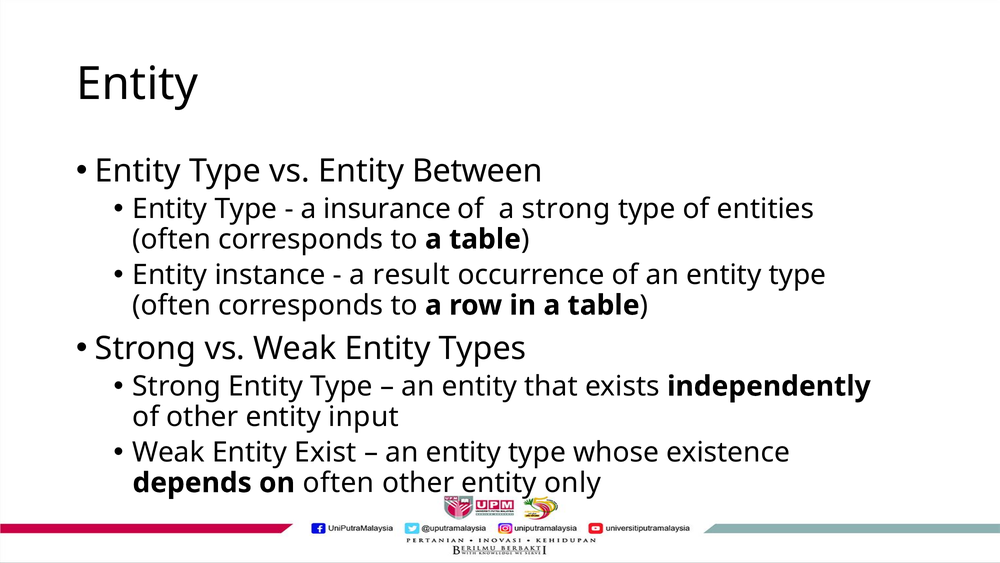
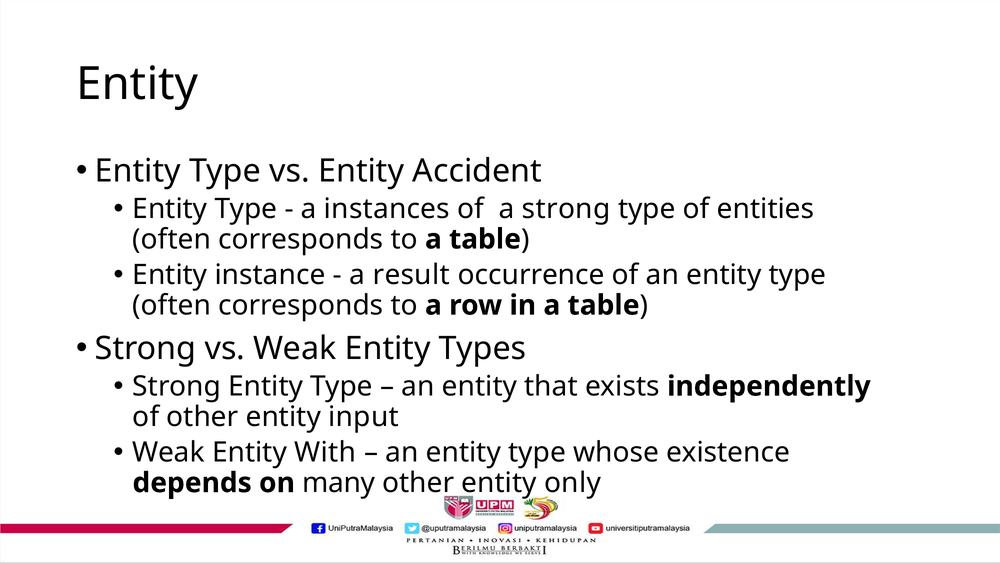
Between: Between -> Accident (477, 171)
insurance: insurance -> instances (387, 209)
Exist: Exist -> With (325, 452)
on often: often -> many (339, 482)
